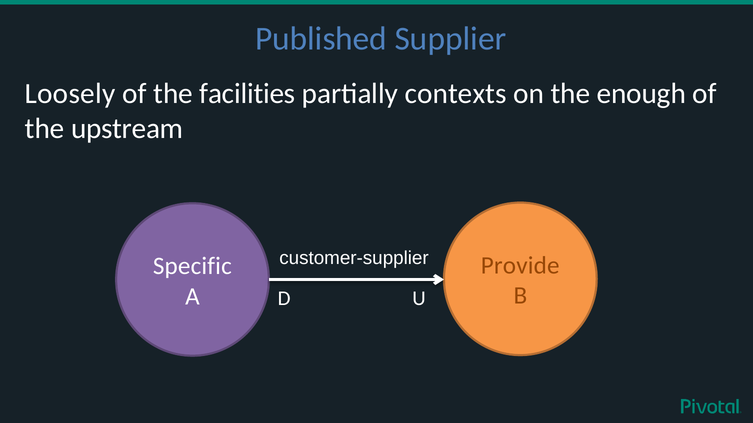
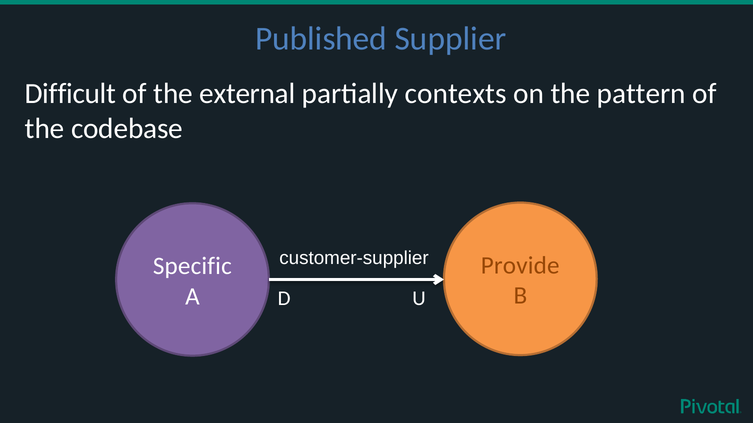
Loosely: Loosely -> Difficult (70, 94)
facilities: facilities -> external (247, 94)
enough: enough -> pattern (641, 94)
upstream: upstream -> codebase (127, 129)
